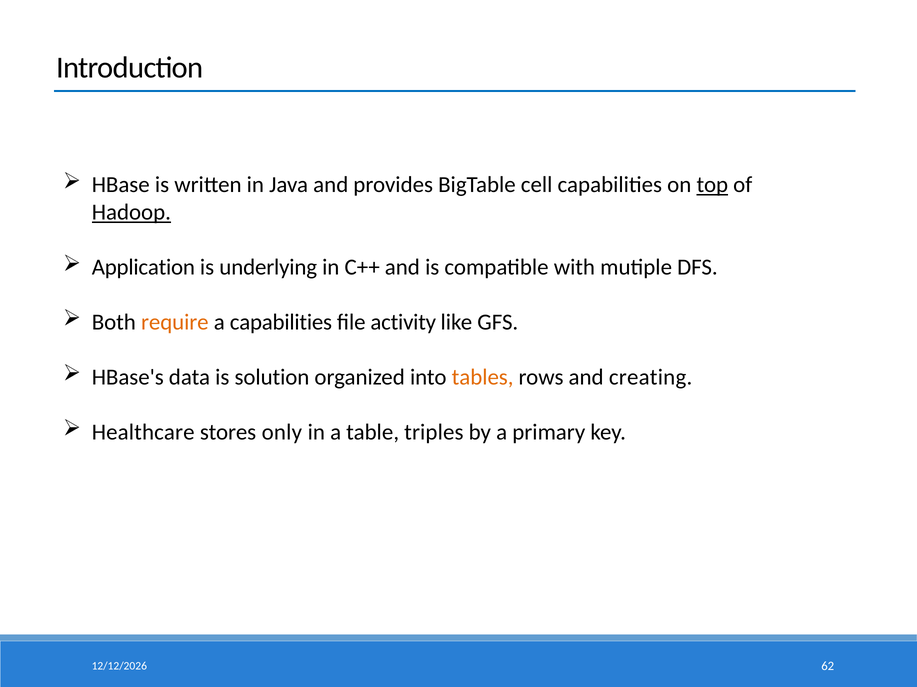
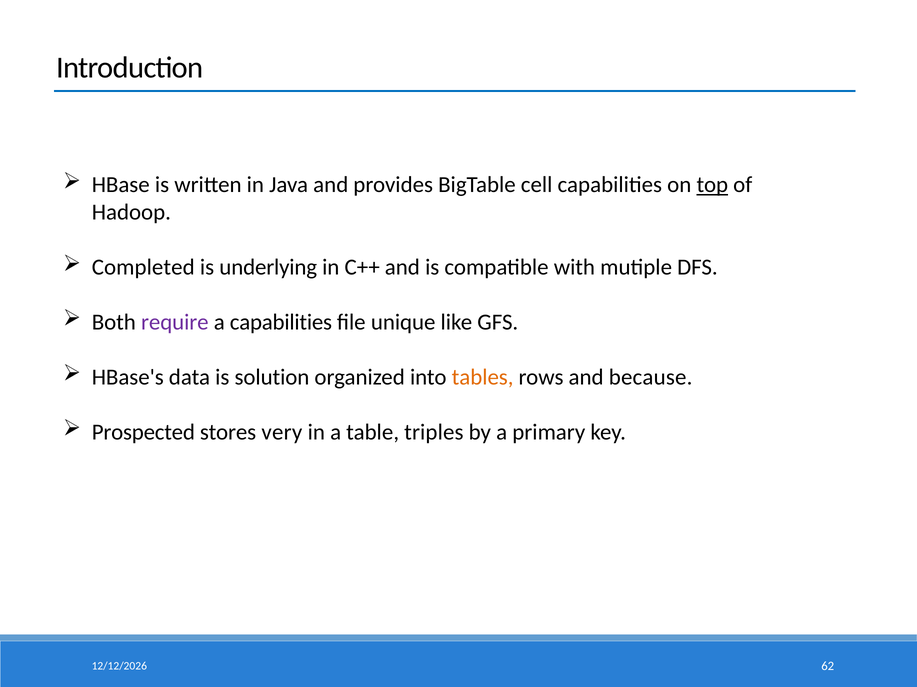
Hadoop underline: present -> none (131, 212)
Application: Application -> Completed (143, 267)
require colour: orange -> purple (175, 323)
activity: activity -> unique (403, 323)
creating: creating -> because (651, 378)
Healthcare: Healthcare -> Prospected (143, 433)
only: only -> very (282, 433)
